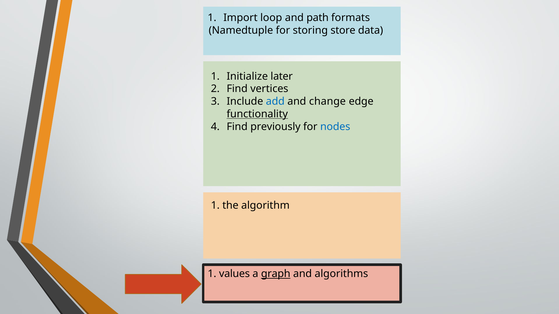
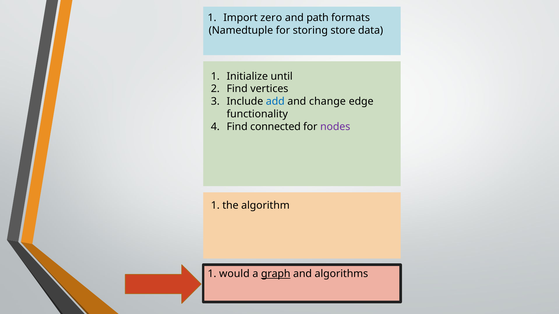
loop: loop -> zero (271, 18)
later: later -> until (282, 76)
functionality underline: present -> none (257, 114)
previously: previously -> connected (275, 127)
nodes colour: blue -> purple (335, 127)
values: values -> would (234, 274)
